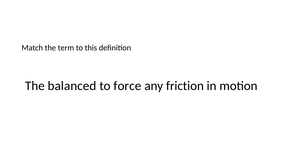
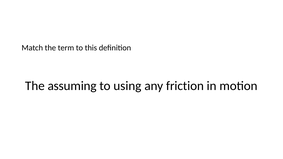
balanced: balanced -> assuming (72, 86)
force: force -> using (127, 86)
